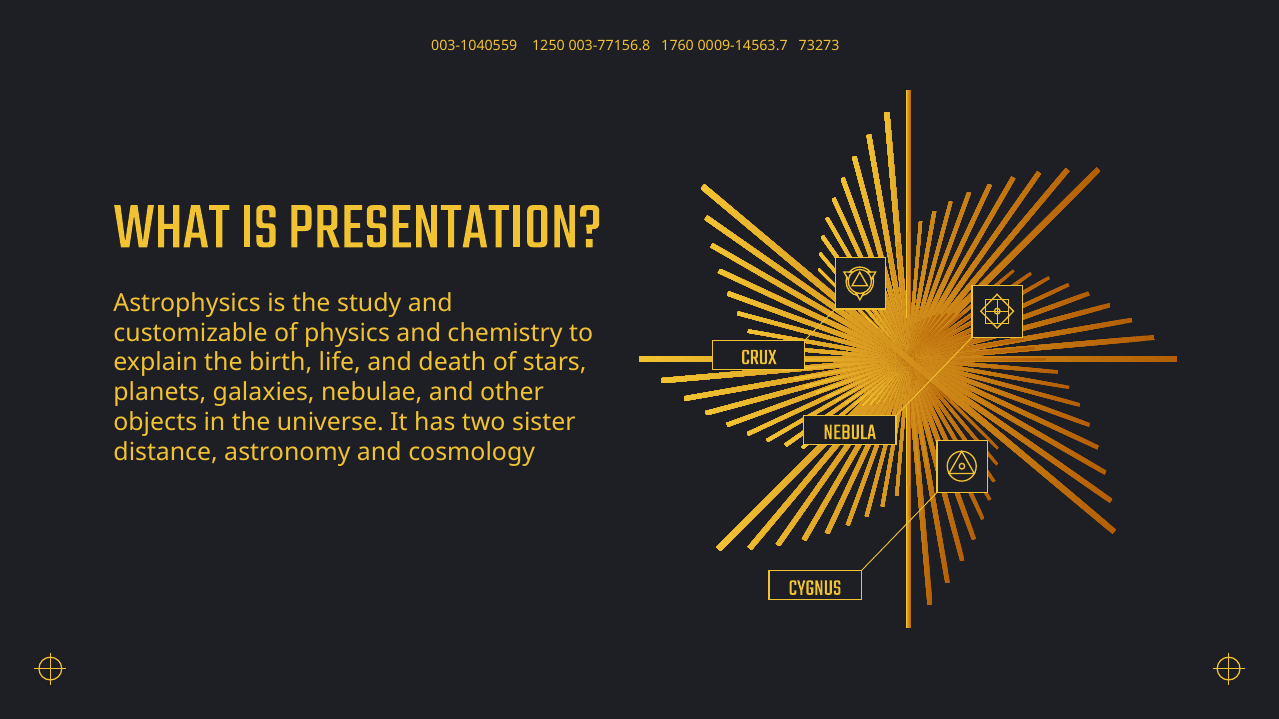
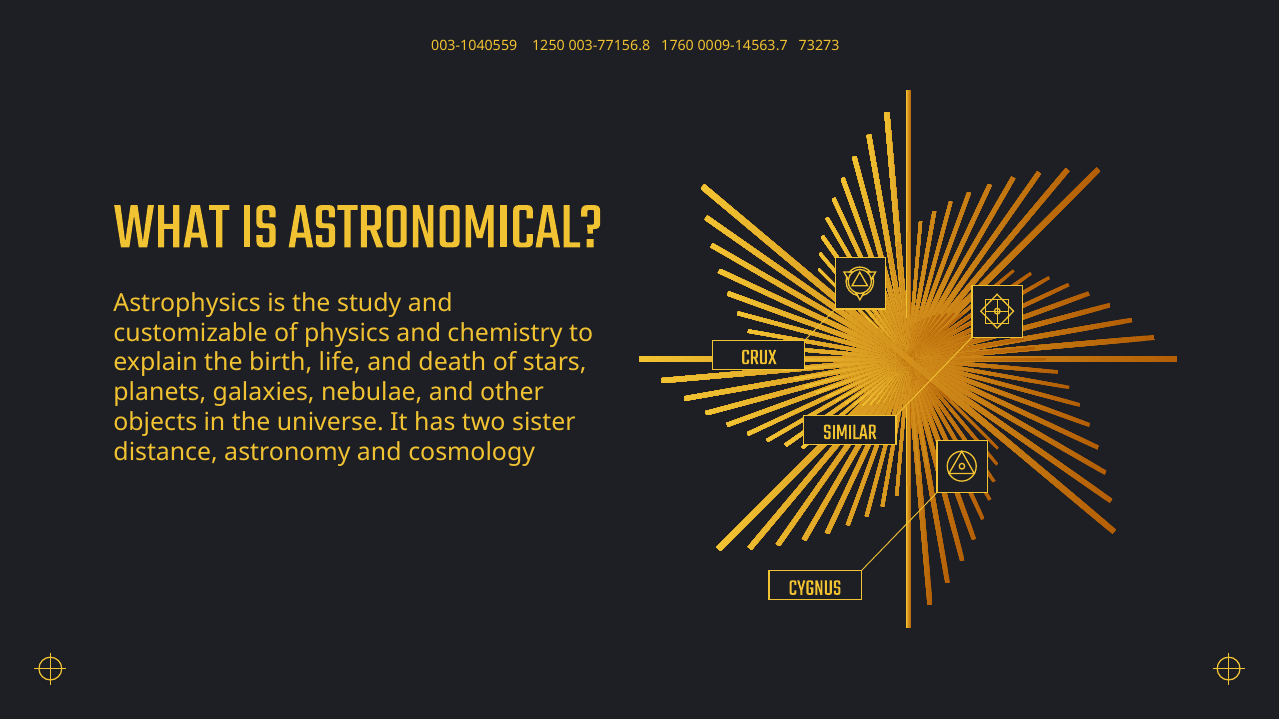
PRESENTATION: PRESENTATION -> ASTRONOMICAL (445, 225)
NEBULA: NEBULA -> SIMILAR (850, 432)
